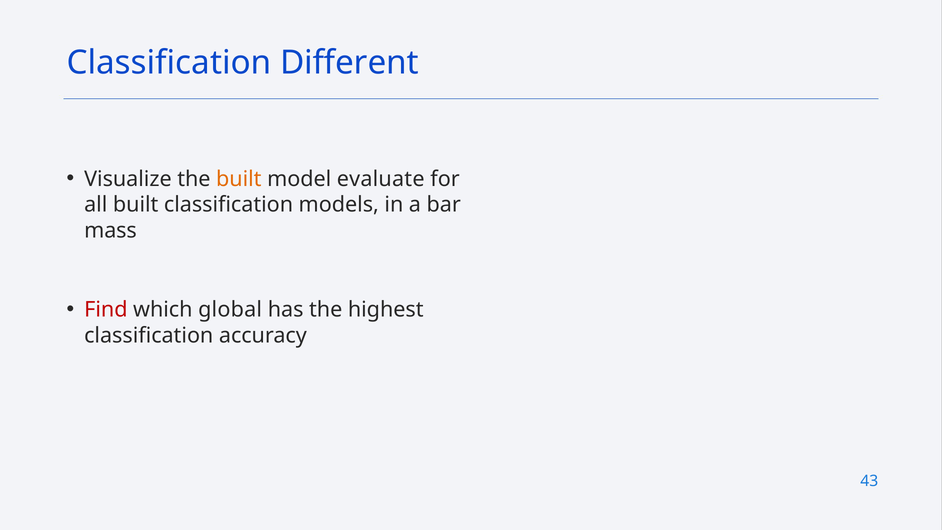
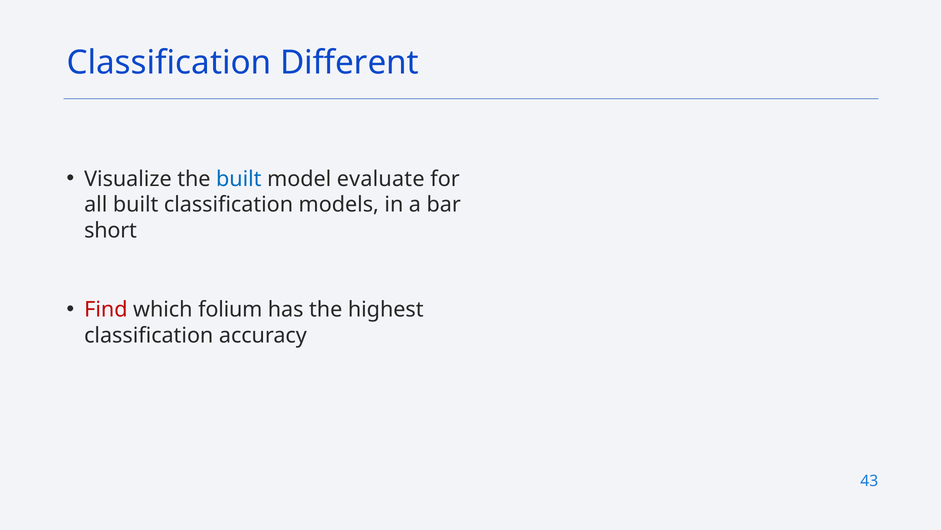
built colour: orange -> blue (239, 179)
mass: mass -> short (111, 231)
global: global -> folium (230, 310)
